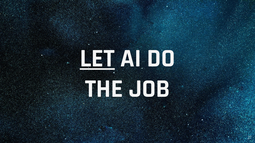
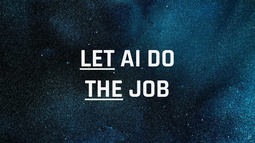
THE underline: none -> present (104, 89)
